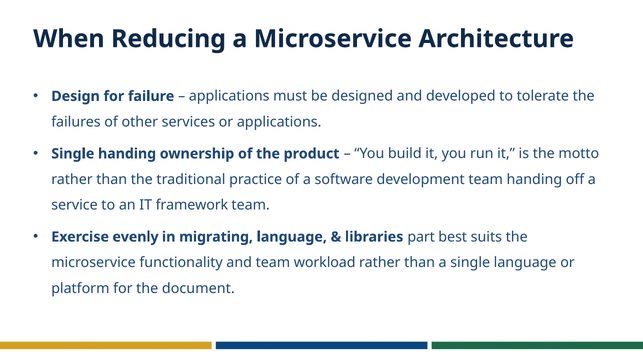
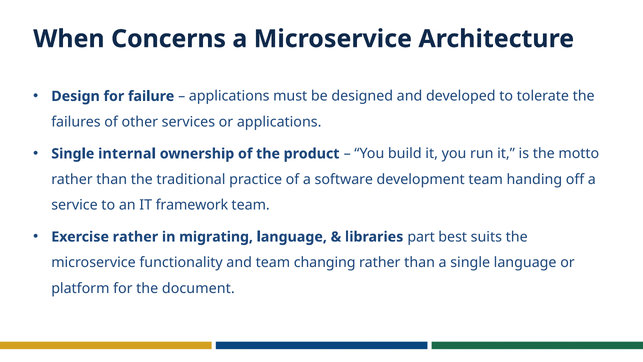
Reducing: Reducing -> Concerns (169, 39)
Single handing: handing -> internal (127, 154)
Exercise evenly: evenly -> rather (135, 237)
workload: workload -> changing (325, 262)
